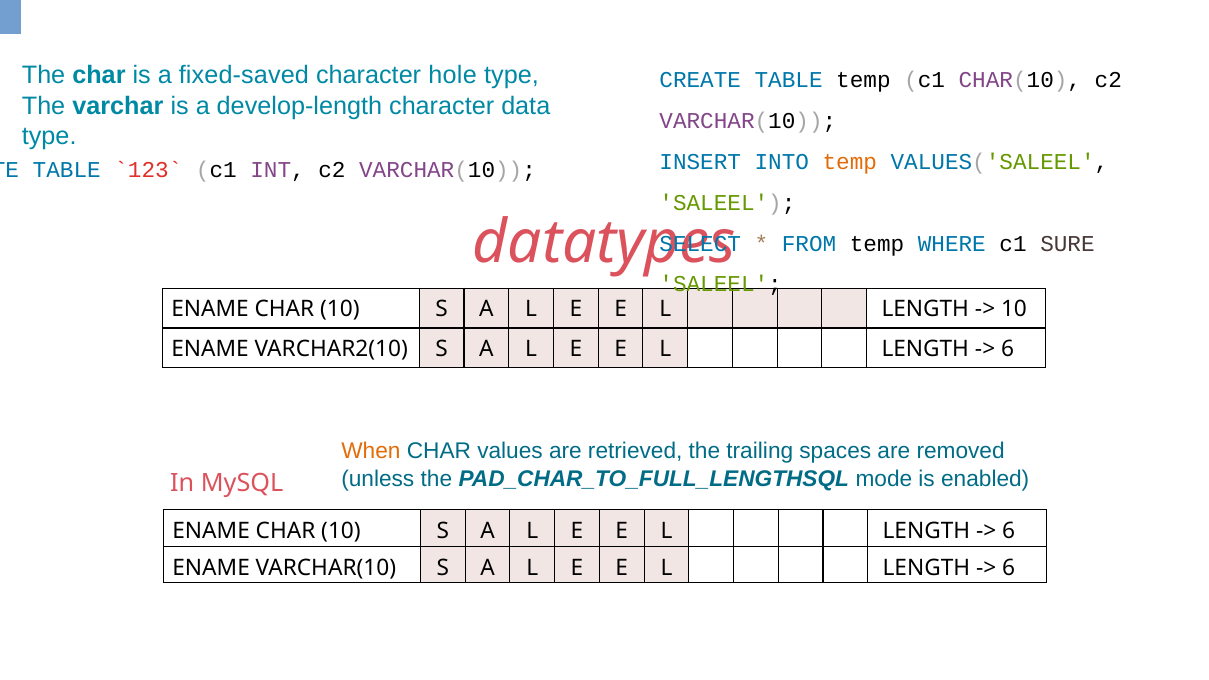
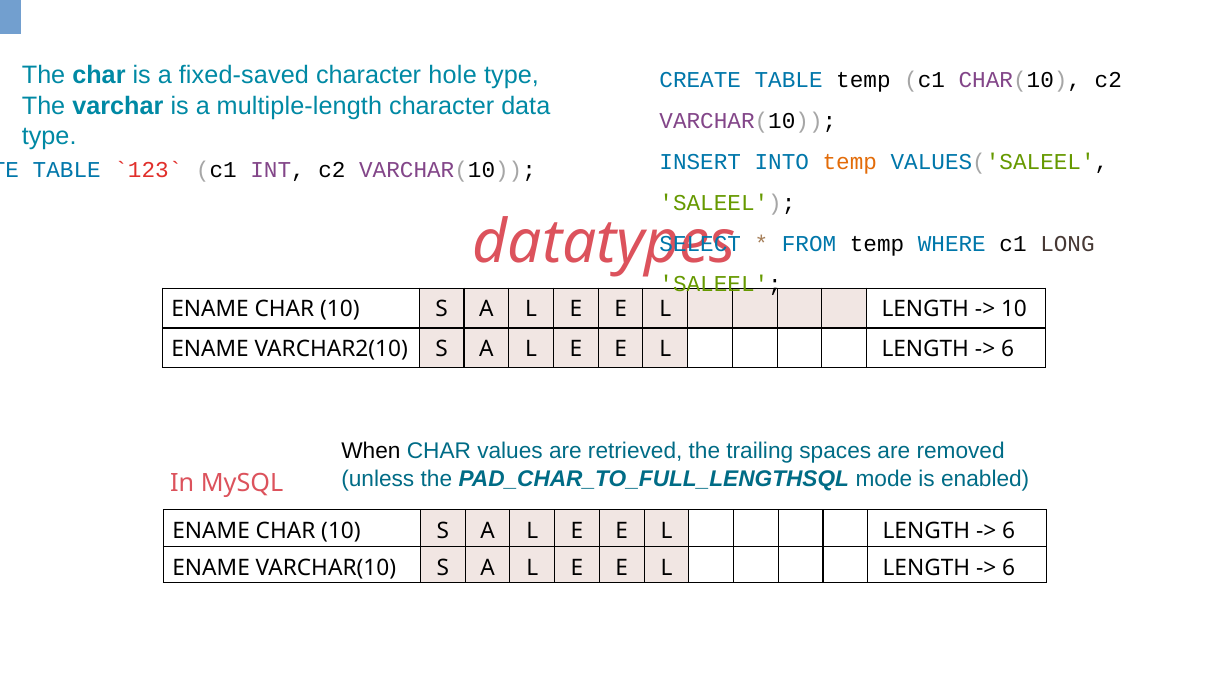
develop-length: develop-length -> multiple-length (299, 106)
SURE: SURE -> LONG (1067, 244)
When colour: orange -> black (371, 452)
